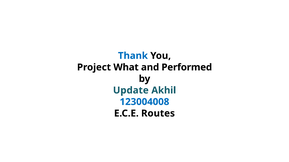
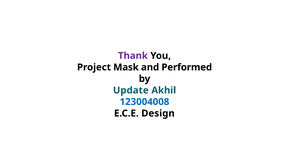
Thank colour: blue -> purple (133, 56)
What: What -> Mask (126, 67)
Routes: Routes -> Design (158, 114)
